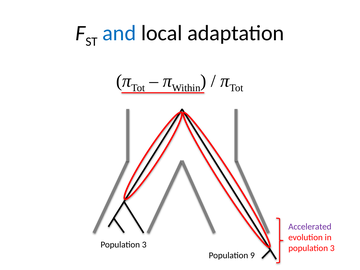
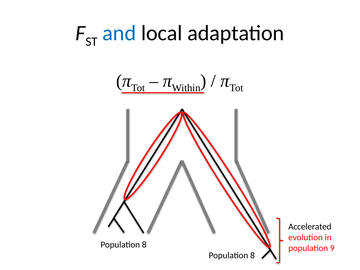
Accelerated colour: purple -> black (310, 227)
3: 3 -> 8 (144, 245)
3: 3 -> 9 (332, 248)
9: 9 -> 8 (252, 255)
